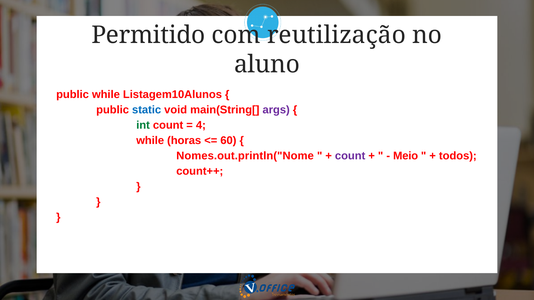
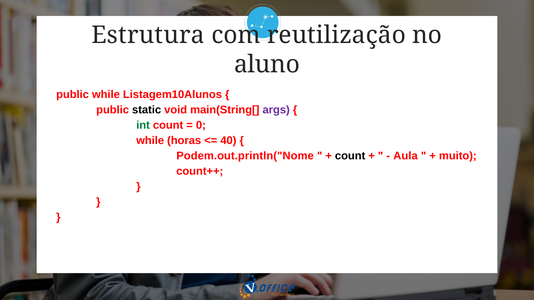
Permitido: Permitido -> Estrutura (148, 35)
static colour: blue -> black (147, 110)
4: 4 -> 0 (201, 125)
60: 60 -> 40 (228, 141)
Nomes.out.println("Nome: Nomes.out.println("Nome -> Podem.out.println("Nome (245, 156)
count colour: purple -> black (350, 156)
Meio: Meio -> Aula (406, 156)
todos: todos -> muito (458, 156)
